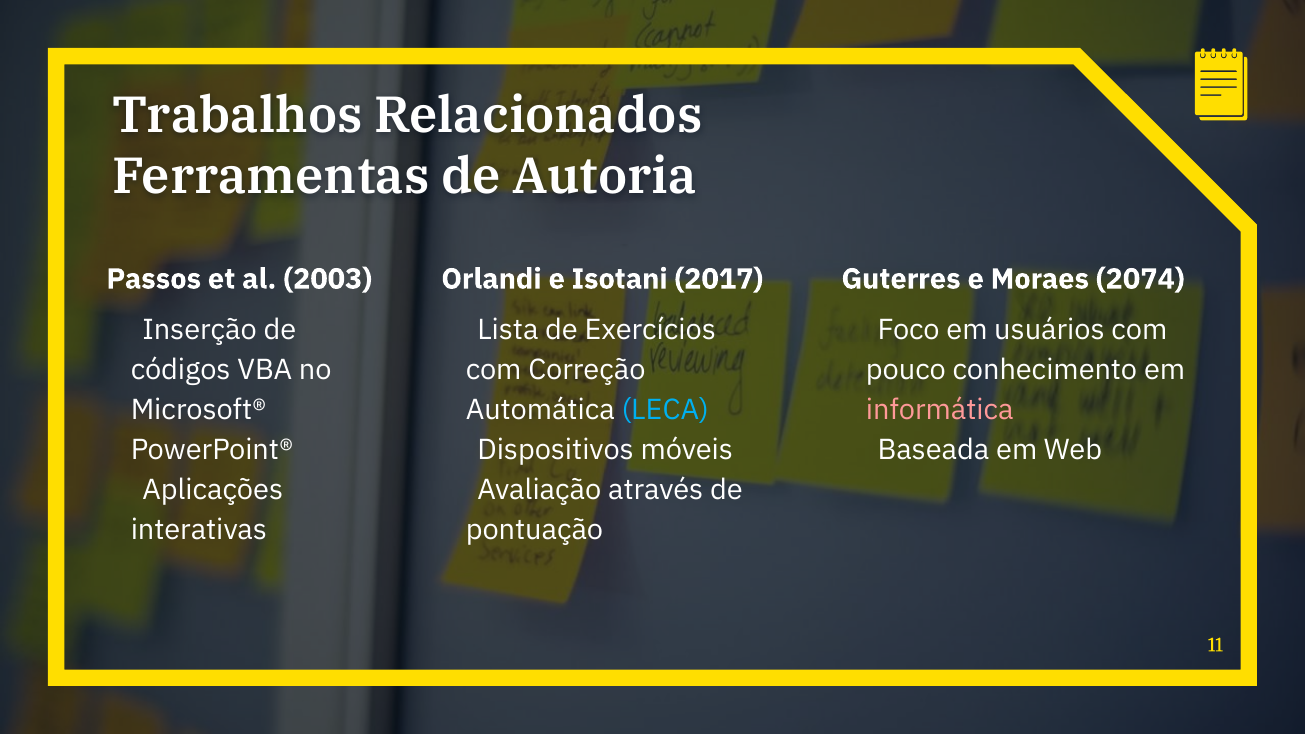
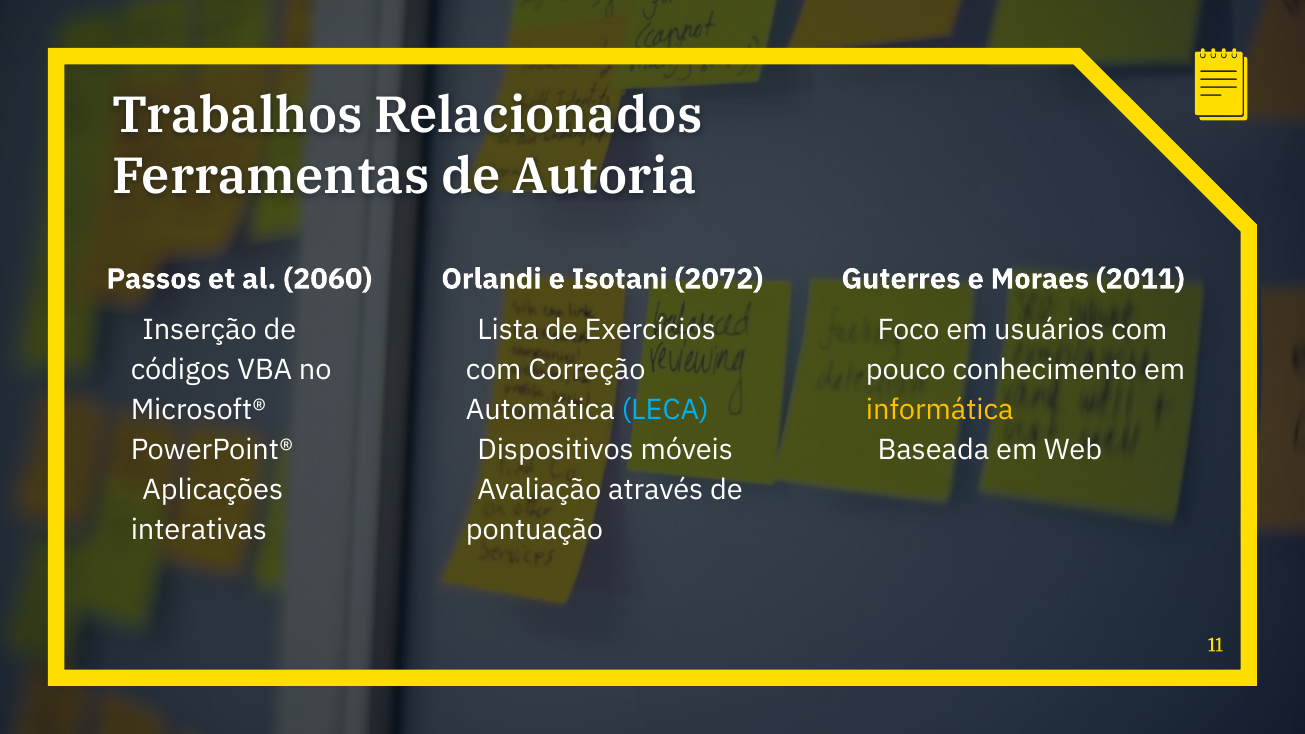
2003: 2003 -> 2060 (328, 279)
2017: 2017 -> 2072 (719, 279)
2074: 2074 -> 2011 (1140, 279)
informática colour: pink -> yellow (940, 410)
